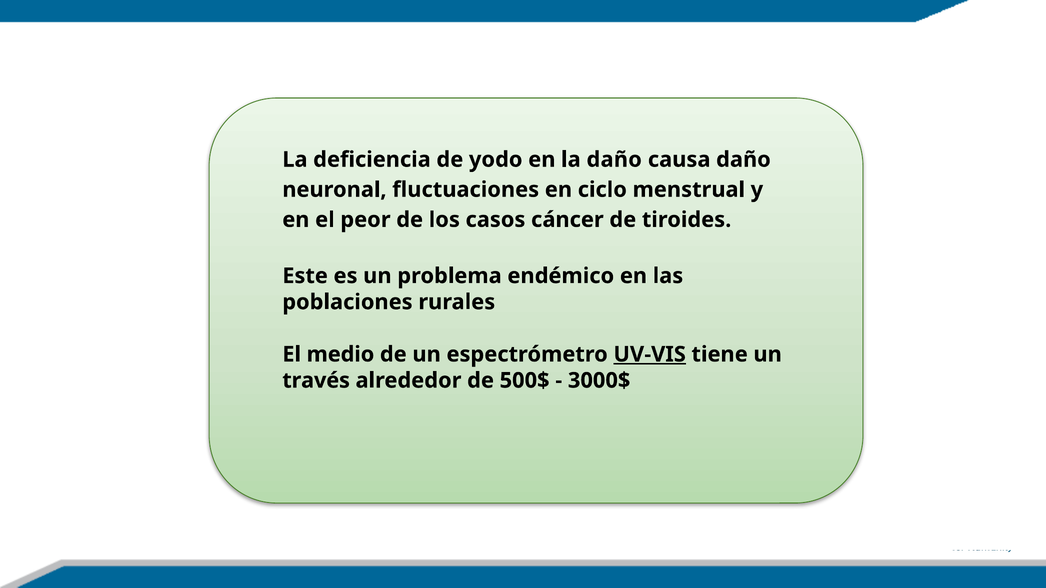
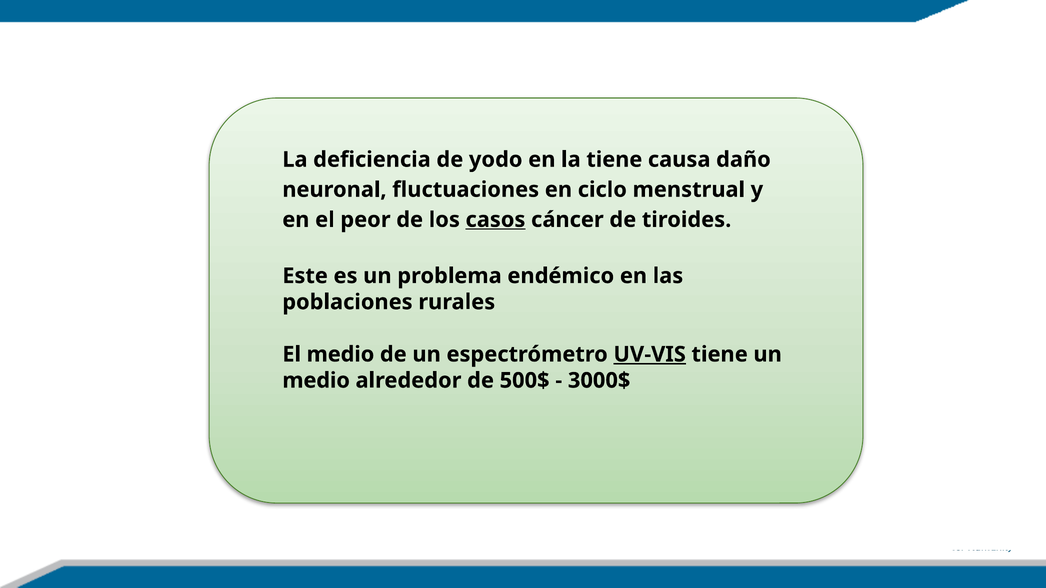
la daño: daño -> tiene (614, 160)
casos underline: none -> present (495, 220)
través: través -> medio (316, 381)
